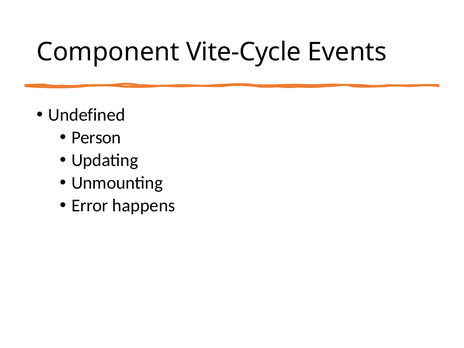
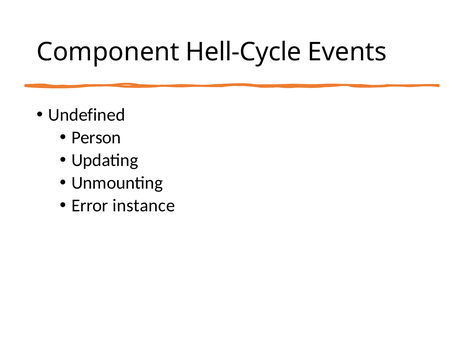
Vite-Cycle: Vite-Cycle -> Hell-Cycle (244, 52)
happens: happens -> instance (144, 206)
